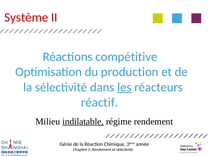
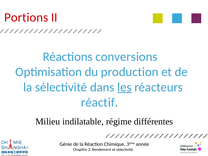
Système: Système -> Portions (26, 17)
compétitive: compétitive -> conversions (126, 57)
indilatable underline: present -> none (83, 121)
régime rendement: rendement -> différentes (153, 121)
